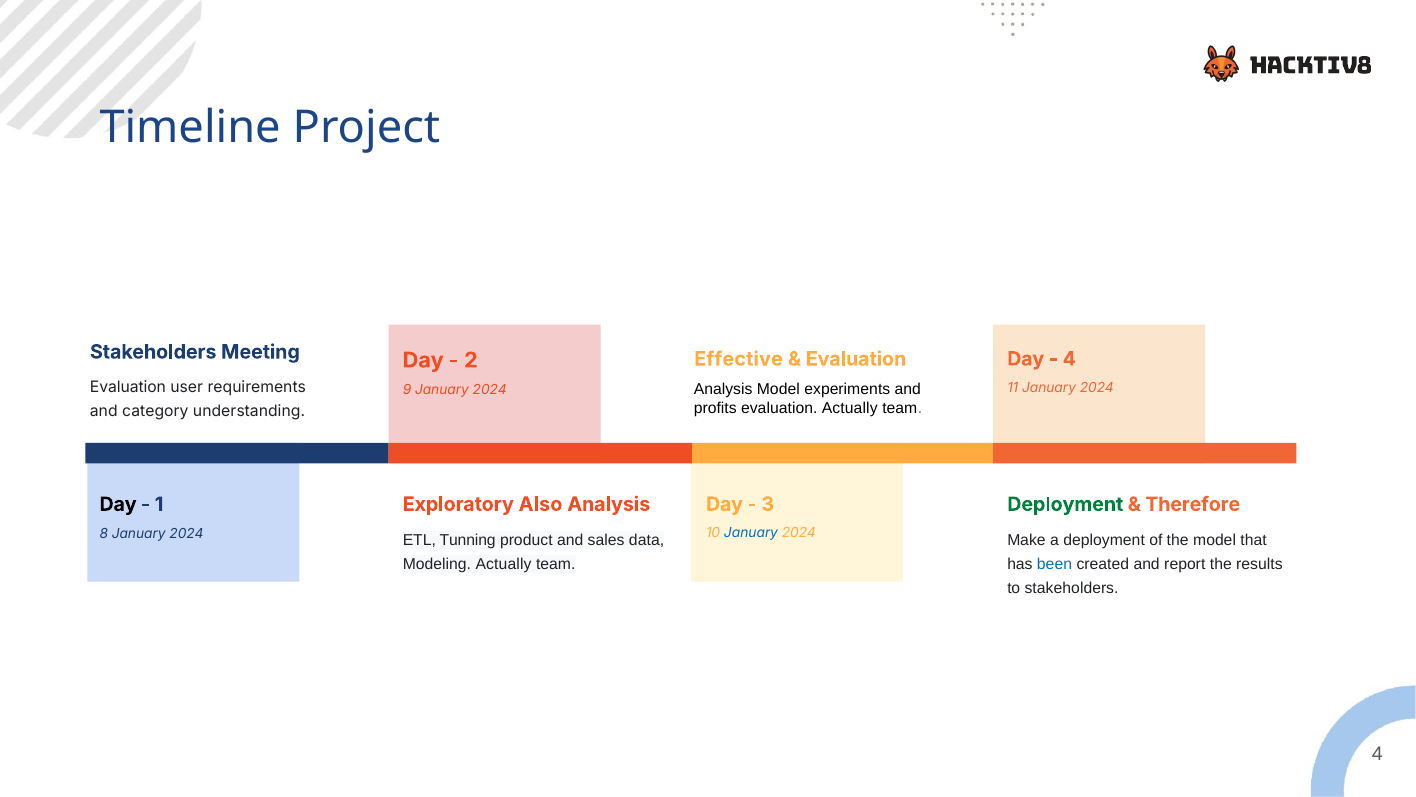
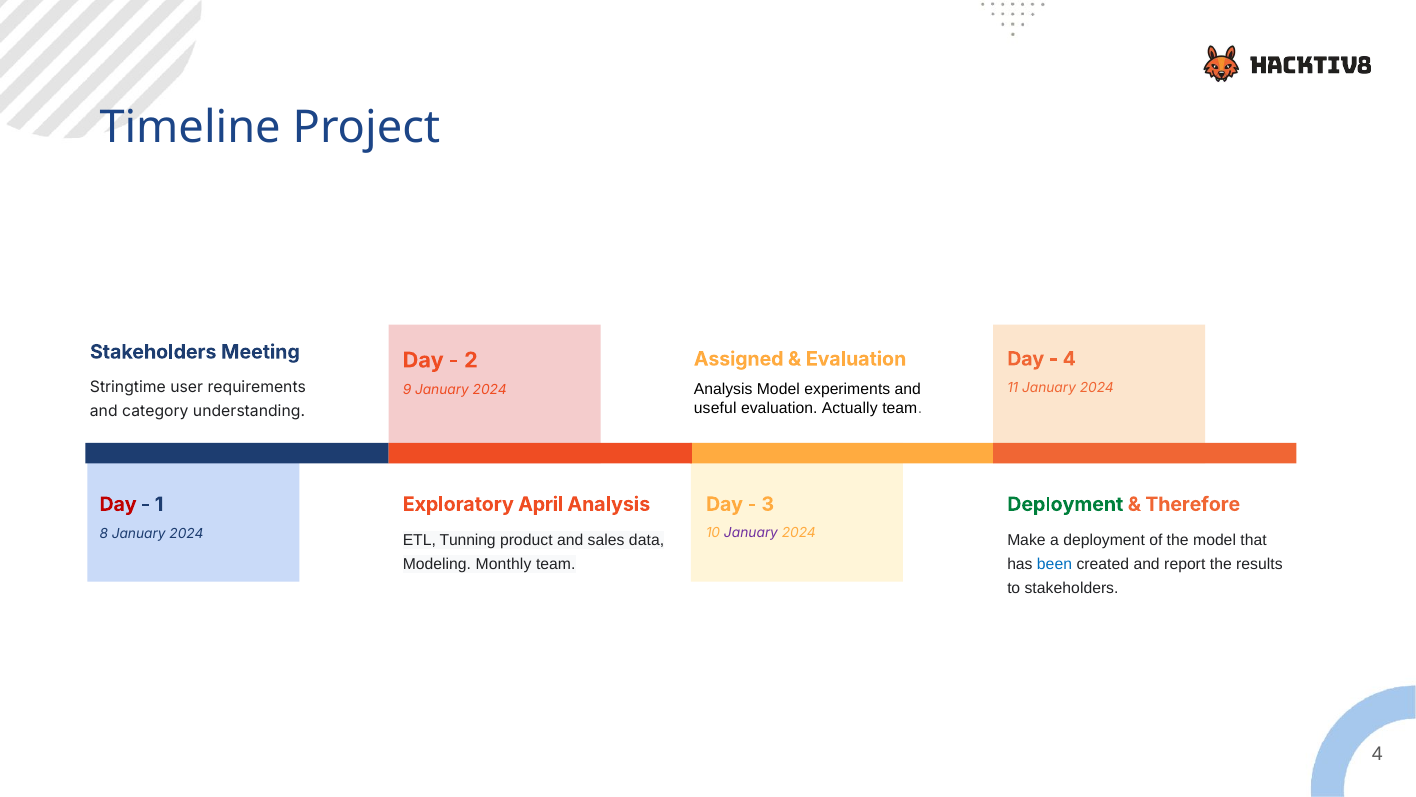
Effective: Effective -> Assigned (739, 359)
Evaluation: Evaluation -> Stringtime (128, 387)
profits: profits -> useful (715, 408)
Day colour: black -> red (118, 504)
Also: Also -> April (541, 504)
January colour: blue -> purple (751, 533)
Modeling Actually: Actually -> Monthly (504, 564)
